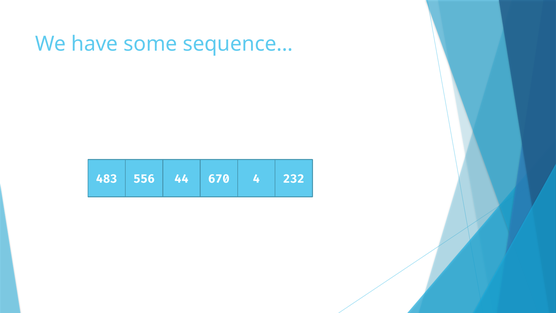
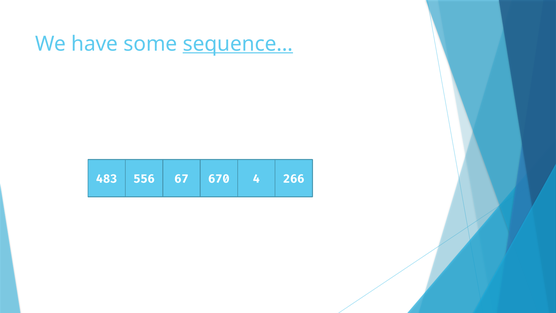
sequence… underline: none -> present (238, 44)
44: 44 -> 67 (181, 179)
232: 232 -> 266 (294, 179)
